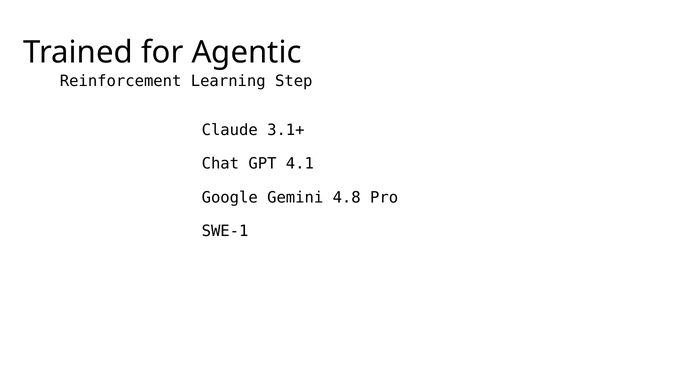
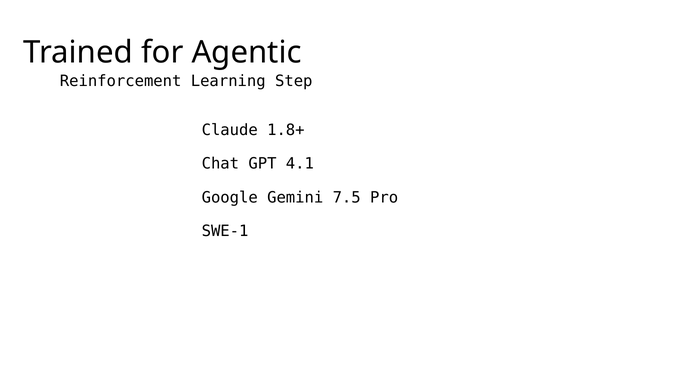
3.1+: 3.1+ -> 1.8+ (286, 130)
4.8: 4.8 -> 7.5 (347, 197)
